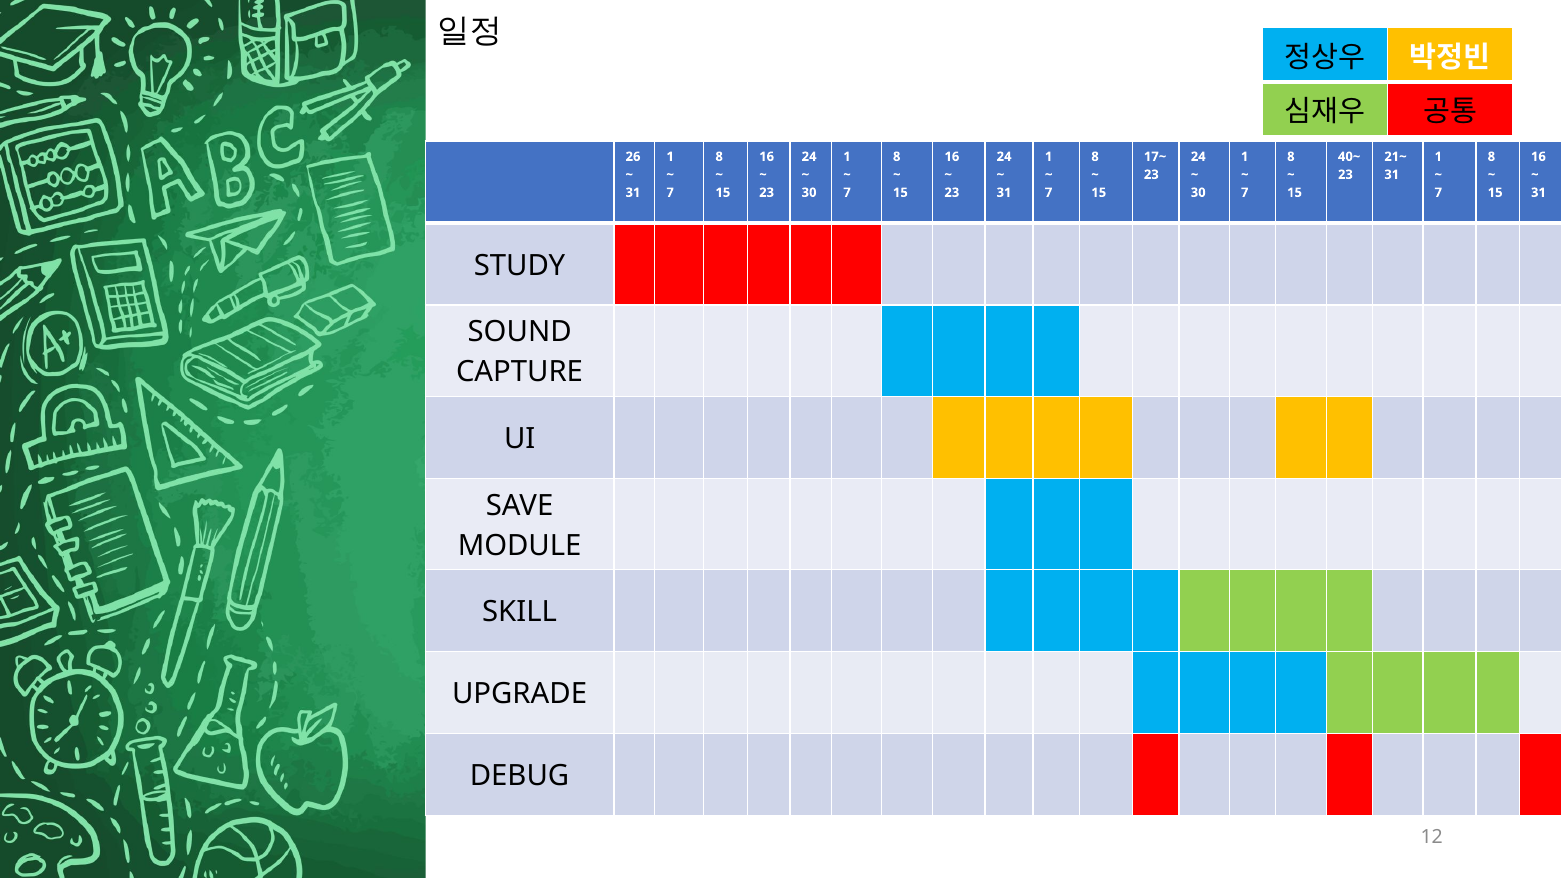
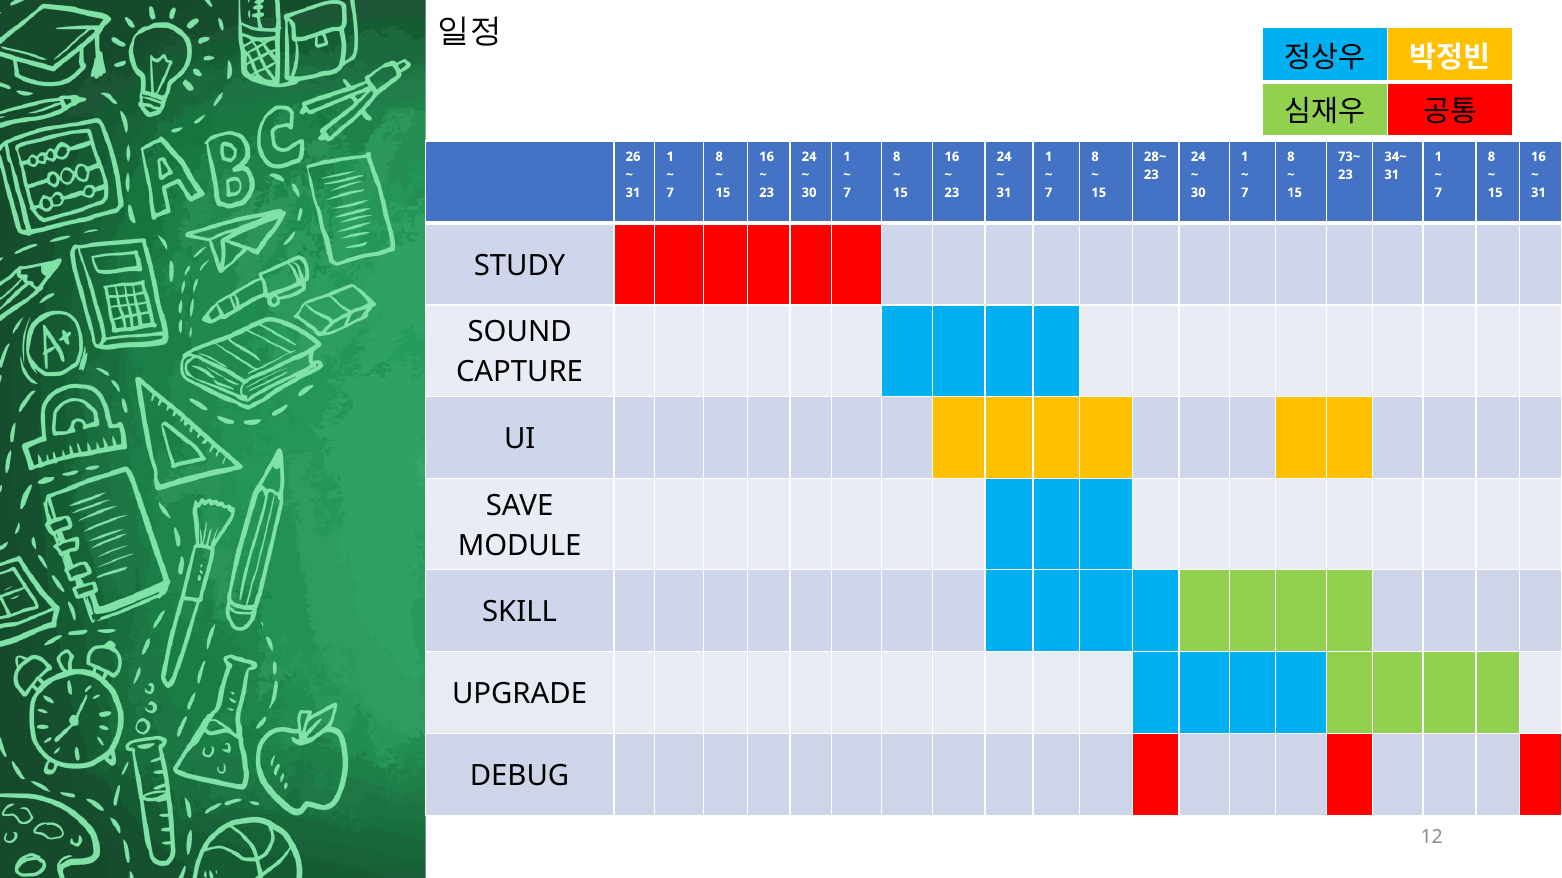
17~: 17~ -> 28~ (1155, 157)
40~: 40~ -> 73~ (1349, 157)
21~: 21~ -> 34~ (1395, 157)
